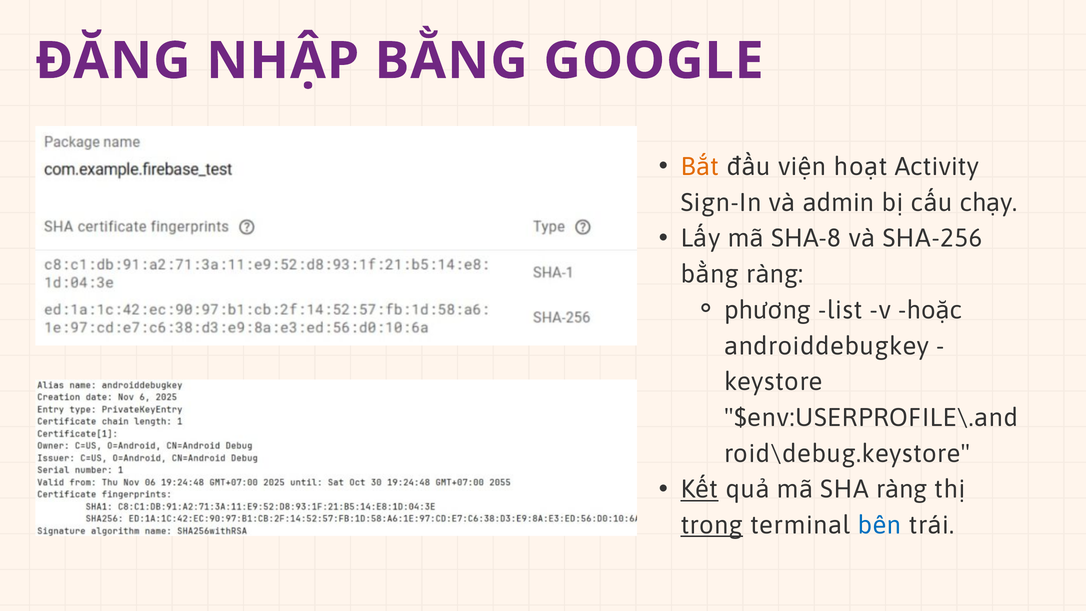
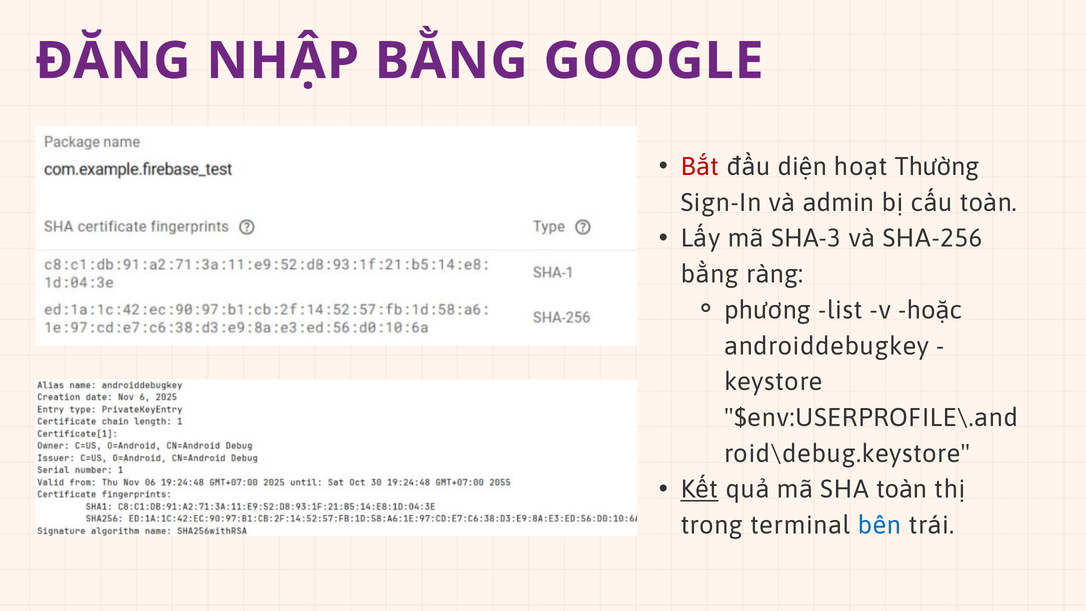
Bắt colour: orange -> red (700, 167)
viện: viện -> diện (802, 167)
Activity: Activity -> Thường (937, 167)
cấu chạy: chạy -> toàn (988, 203)
SHA-8: SHA-8 -> SHA-3 (806, 238)
SHA ràng: ràng -> toàn (902, 489)
trong underline: present -> none (712, 525)
